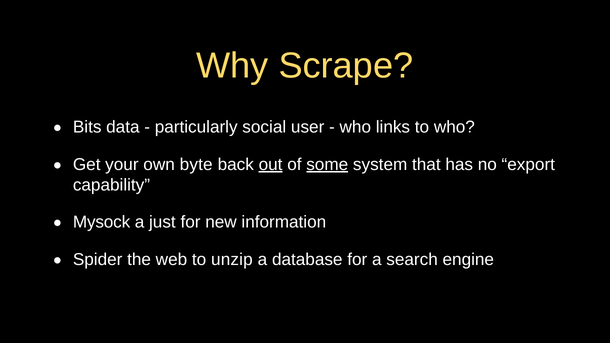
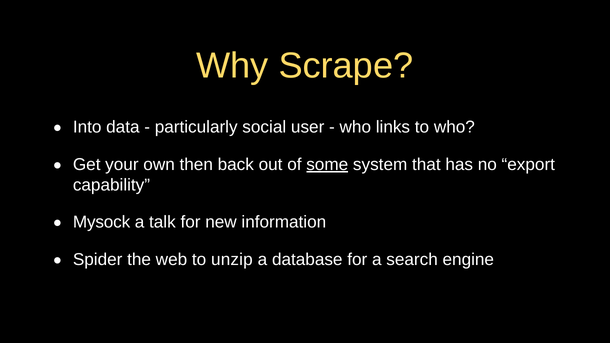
Bits: Bits -> Into (87, 127)
byte: byte -> then (196, 164)
out underline: present -> none (271, 164)
just: just -> talk (162, 222)
